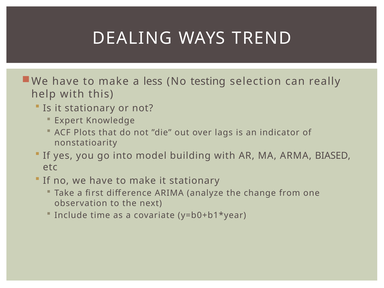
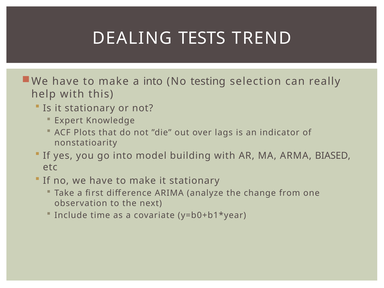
WAYS: WAYS -> TESTS (202, 38)
a less: less -> into (153, 81)
